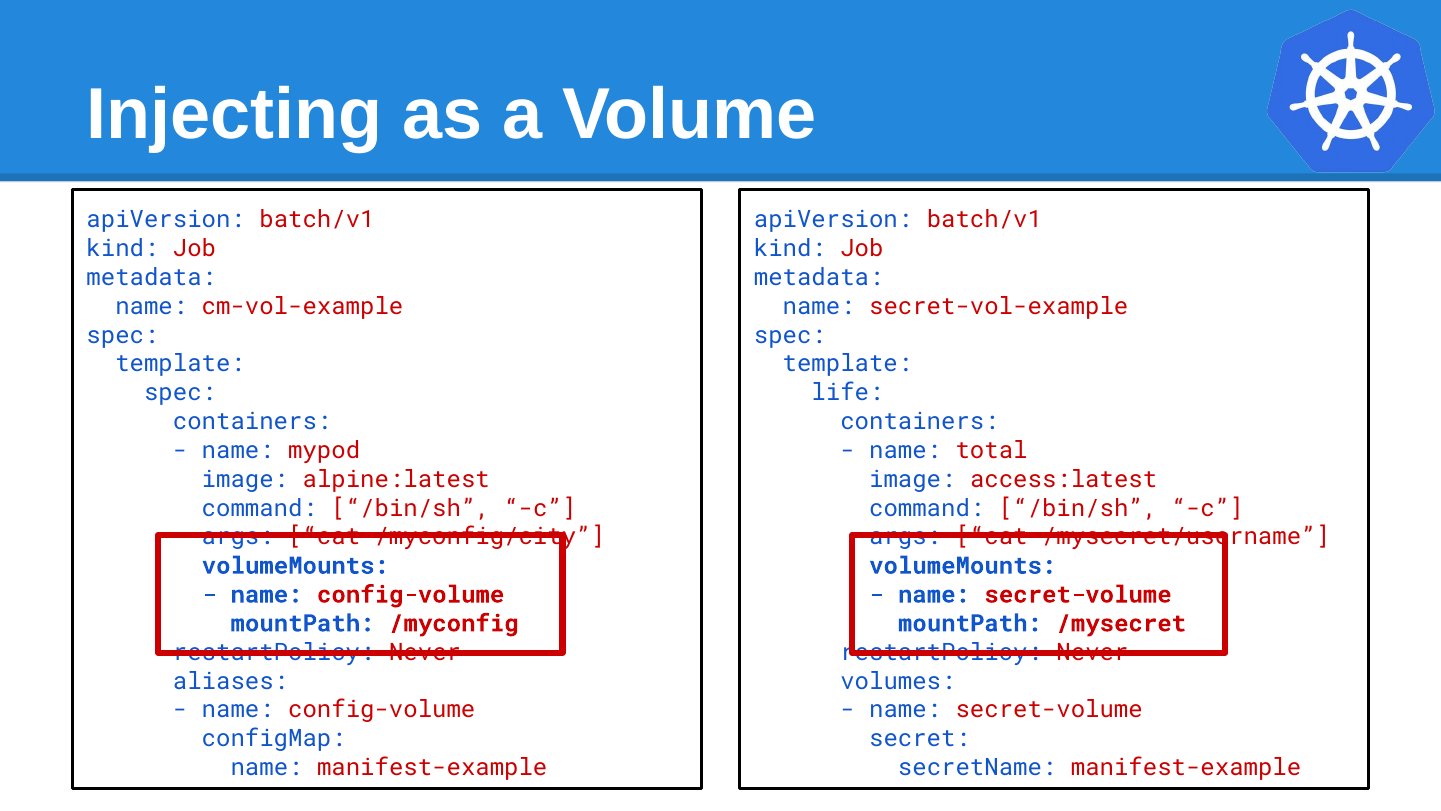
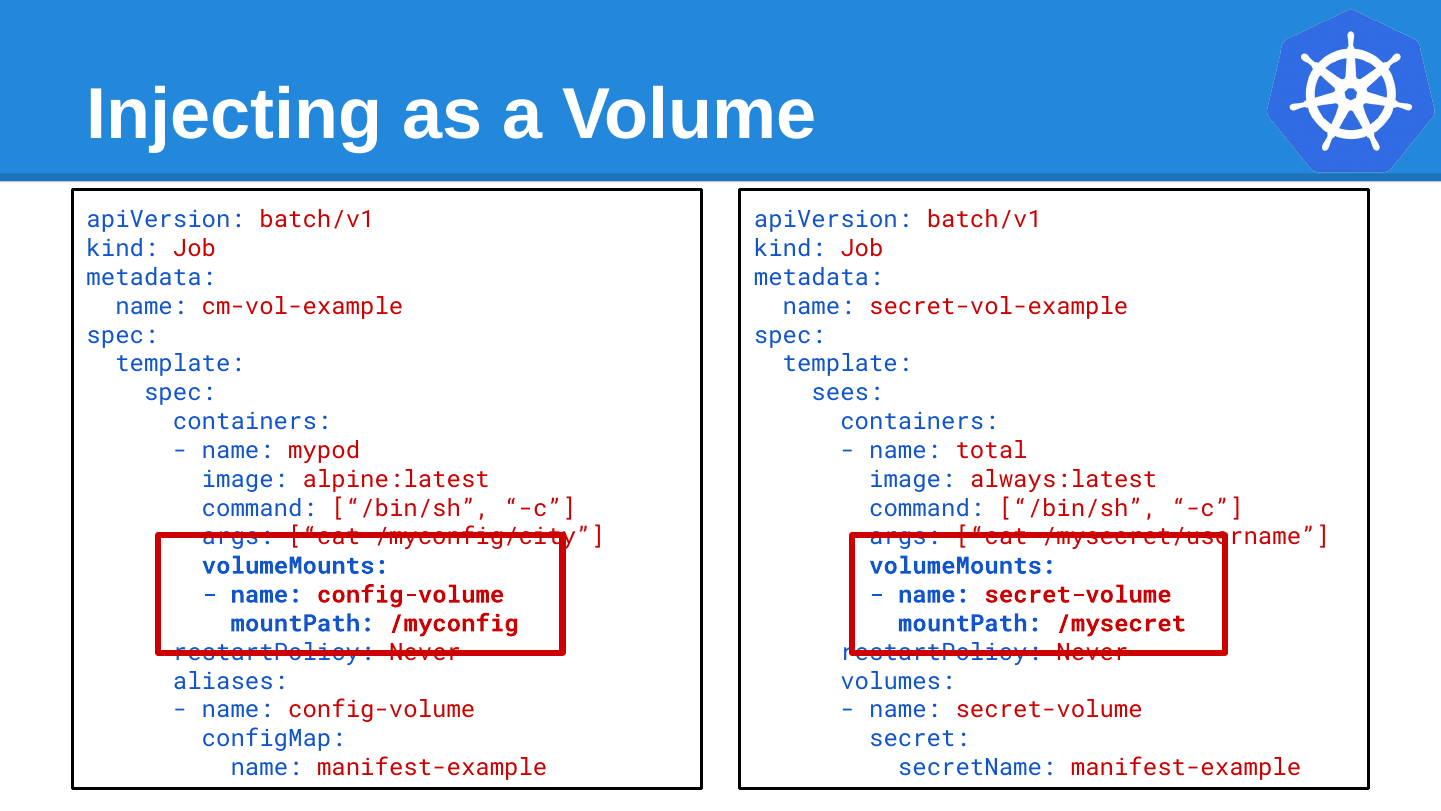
life: life -> sees (847, 393)
access:latest: access:latest -> always:latest (1064, 479)
